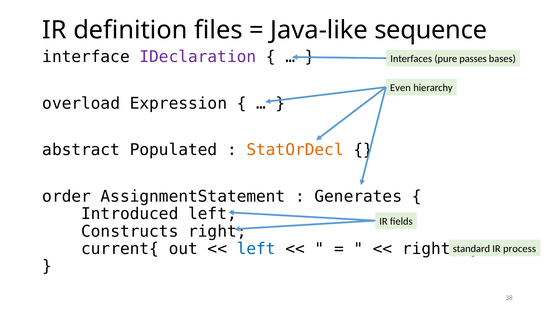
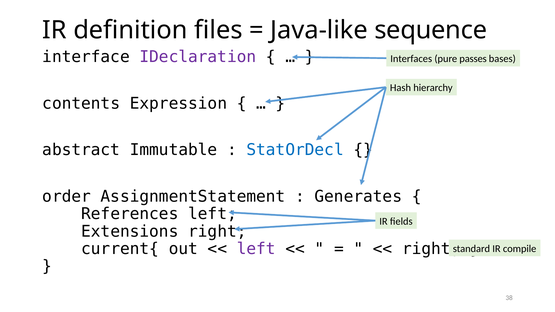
Even: Even -> Hash (400, 88)
overload: overload -> contents (81, 103)
Populated: Populated -> Immutable (174, 150)
StatOrDecl colour: orange -> blue (295, 150)
Introduced: Introduced -> References (130, 214)
Constructs: Constructs -> Extensions (130, 231)
left colour: blue -> purple (256, 249)
process: process -> compile (520, 249)
